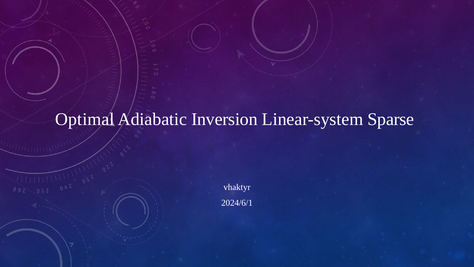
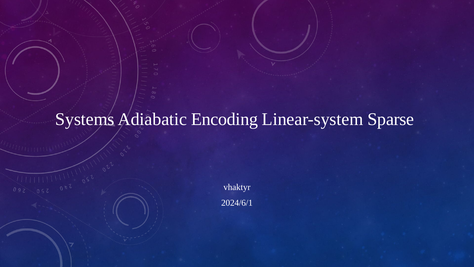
Optimal: Optimal -> Systems (85, 119)
Inversion: Inversion -> Encoding (225, 119)
